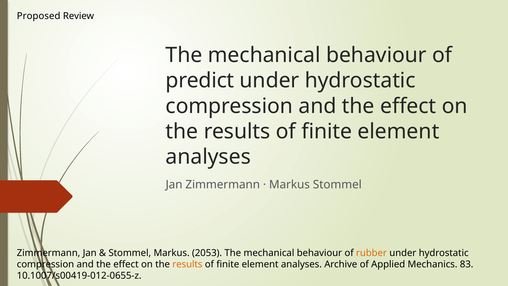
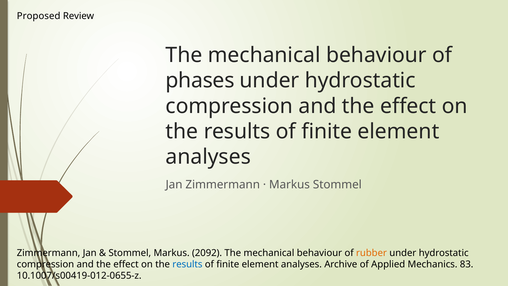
predict: predict -> phases (200, 81)
2053: 2053 -> 2092 (207, 253)
results colour: orange -> blue (187, 264)
